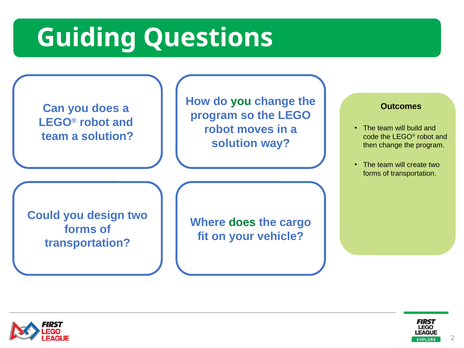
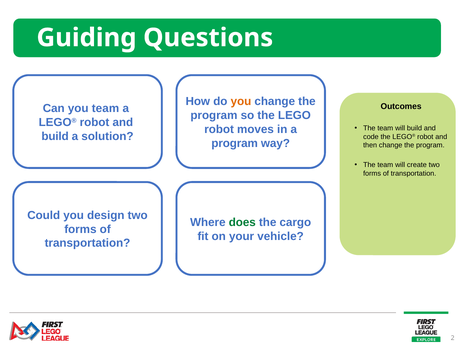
you colour: green -> orange (241, 101)
you does: does -> team (105, 108)
team: team -> build (55, 136)
solution: solution -> program (235, 143)
